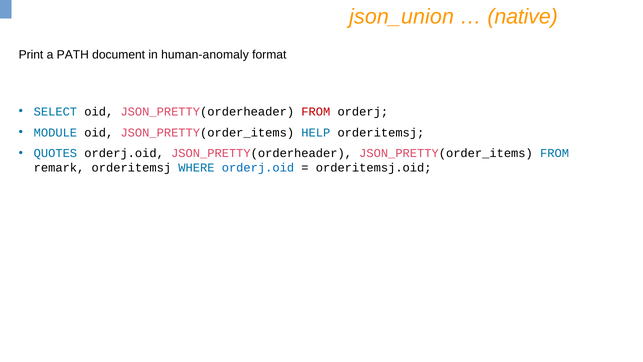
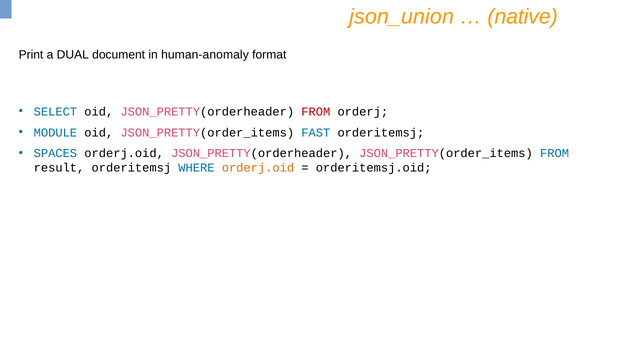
PATH: PATH -> DUAL (73, 55)
HELP: HELP -> FAST (316, 132)
QUOTES: QUOTES -> SPACES (55, 153)
remark: remark -> result (59, 168)
orderj.oid colour: blue -> orange (258, 168)
